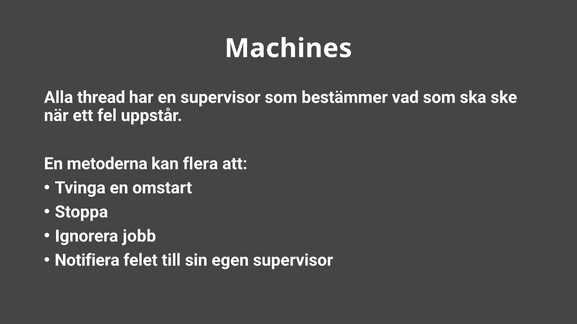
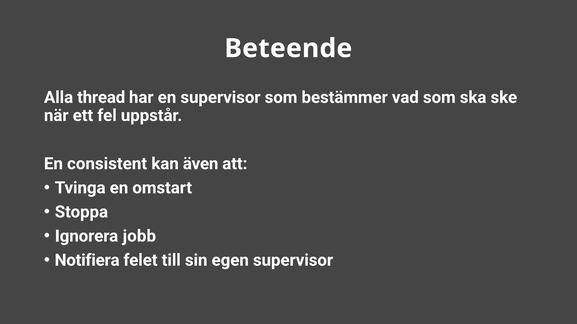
Machines: Machines -> Beteende (288, 48)
metoderna: metoderna -> consistent (107, 164)
flera: flera -> även (201, 164)
